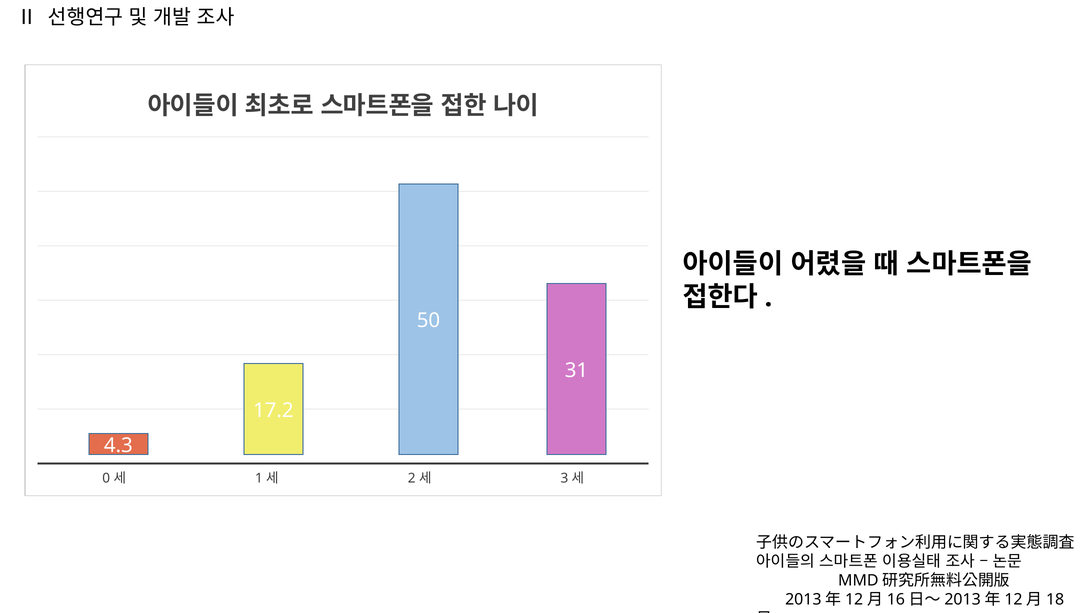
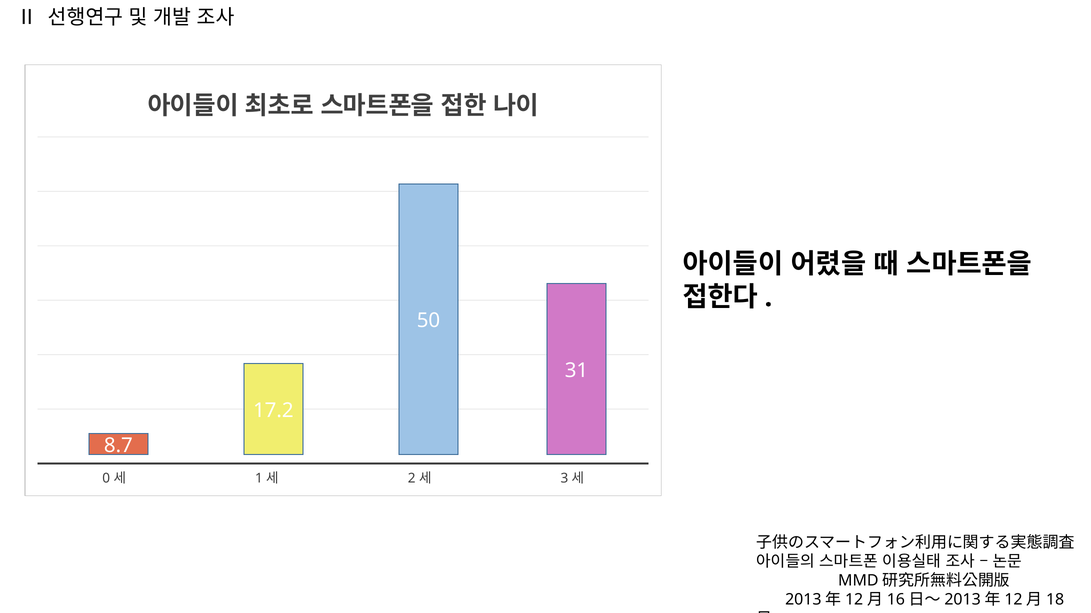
4.3: 4.3 -> 8.7 (118, 446)
